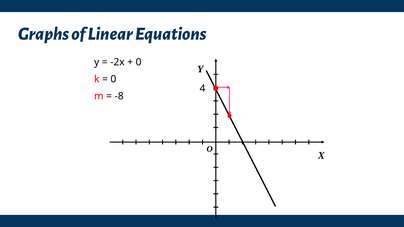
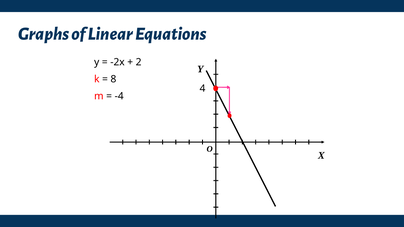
0: 0 -> 2 (139, 62)
0: 0 -> 8 (113, 79)
-8: -8 -> -4 (119, 96)
